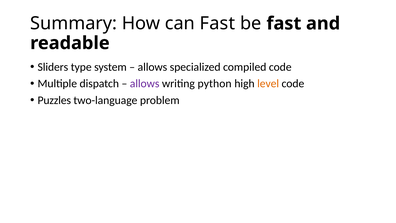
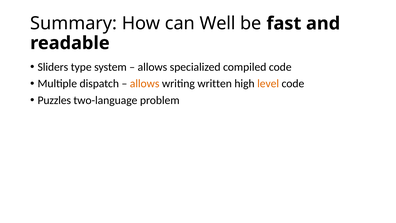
can Fast: Fast -> Well (218, 23)
allows colour: purple -> orange (145, 84)
python: python -> written (215, 84)
